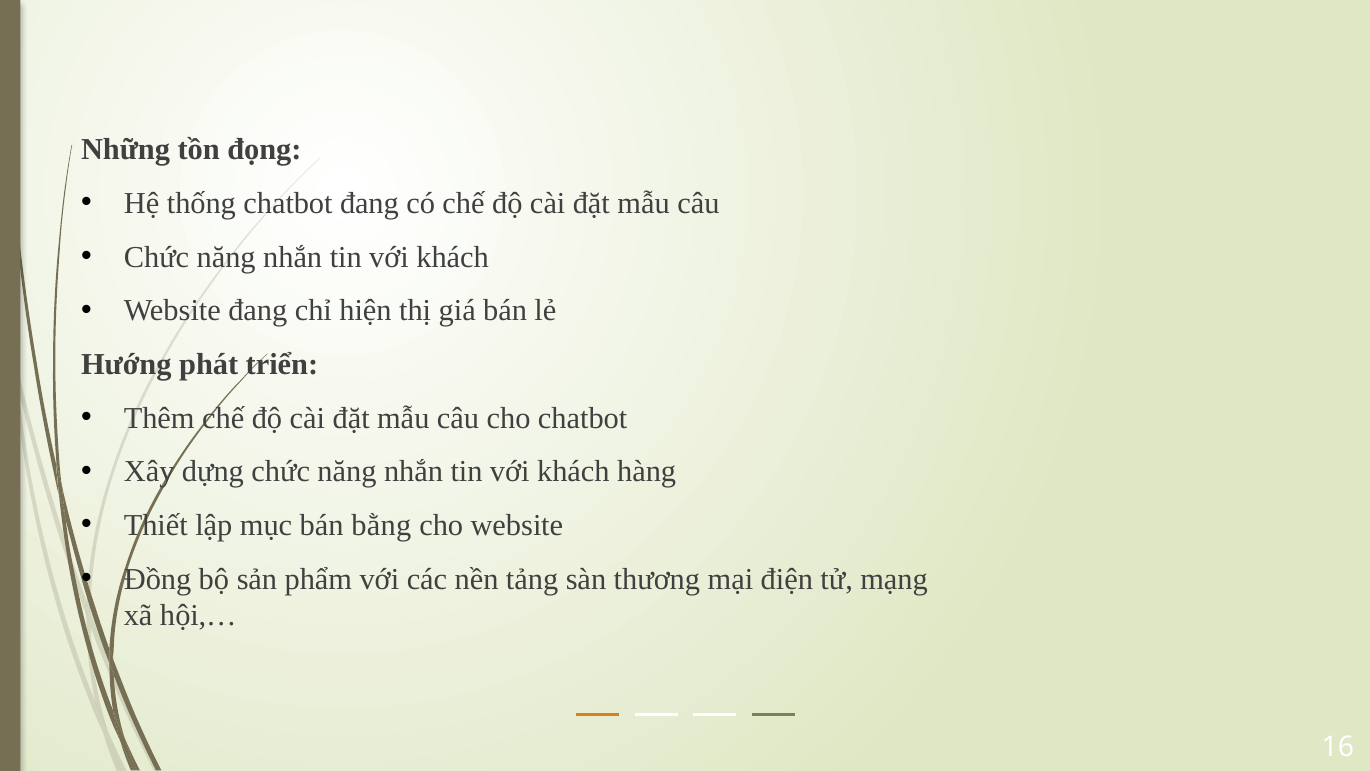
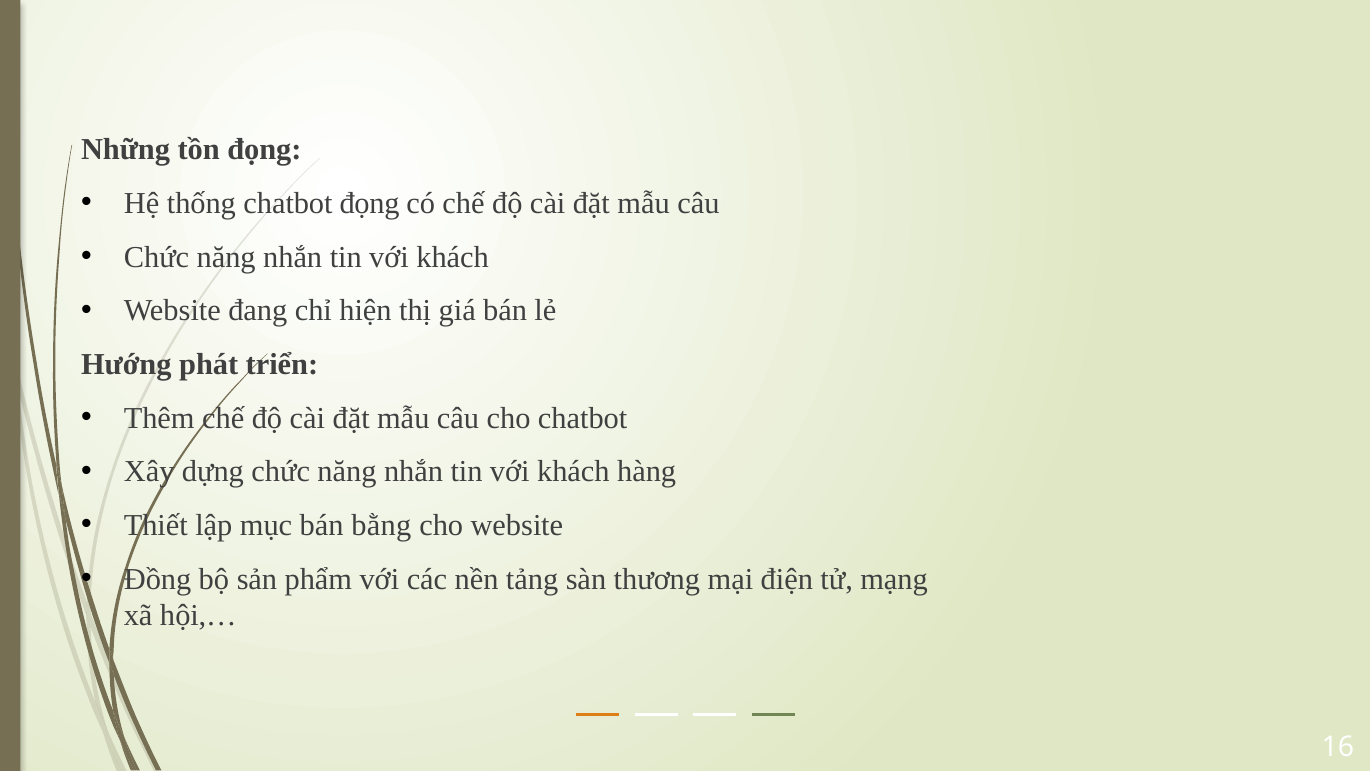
chatbot đang: đang -> đọng (370, 203)
